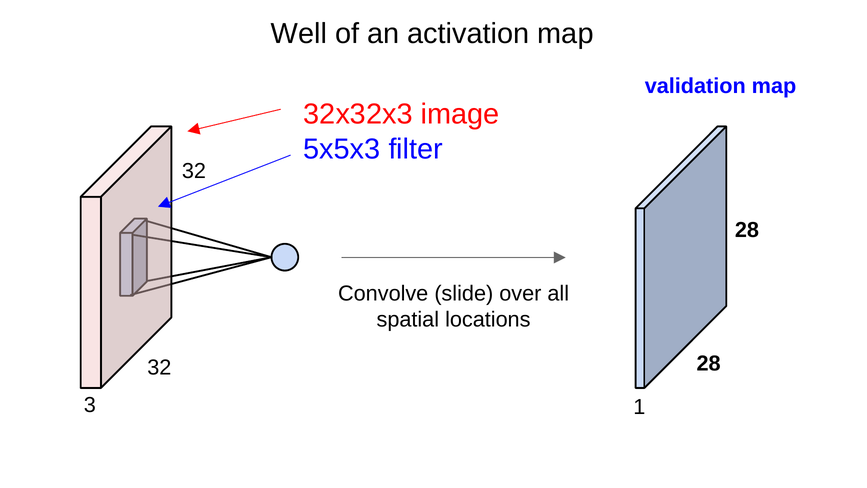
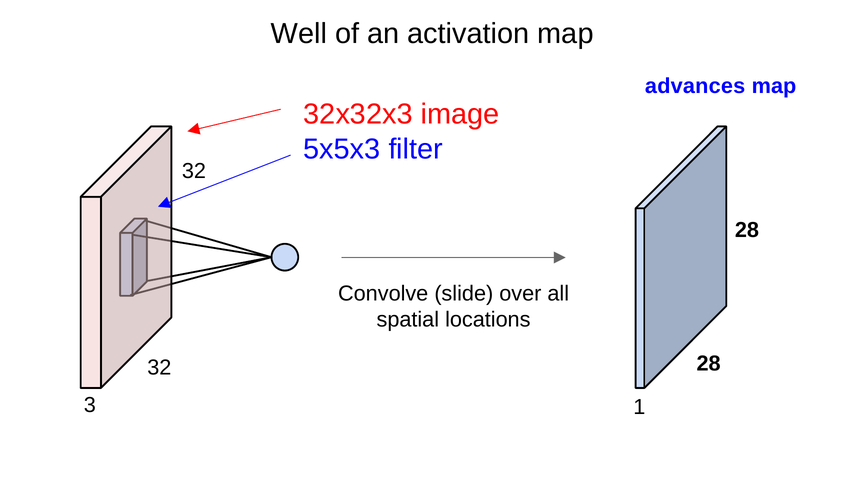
validation: validation -> advances (695, 86)
